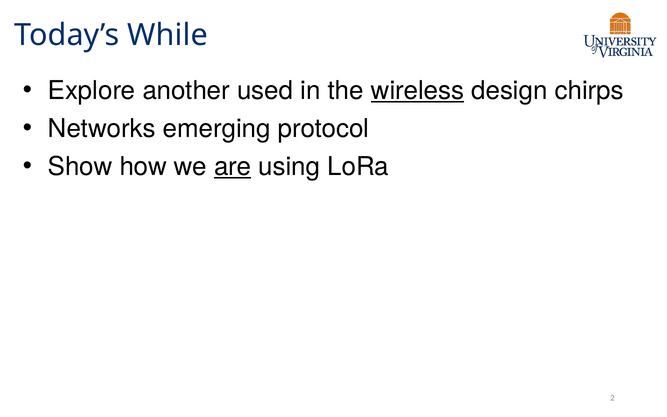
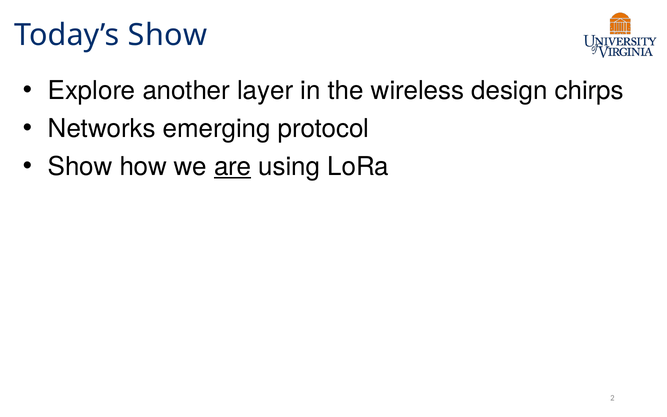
Today’s While: While -> Show (167, 35)
used: used -> layer (265, 91)
wireless underline: present -> none (417, 91)
